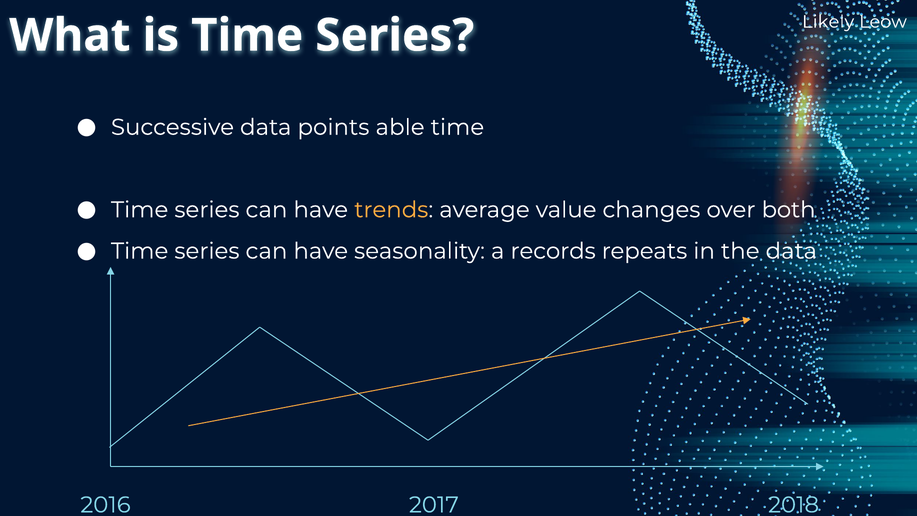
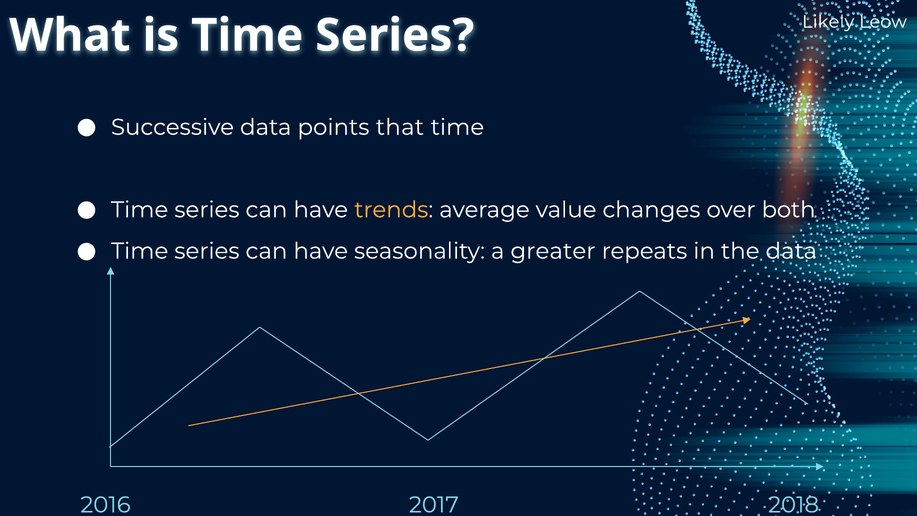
able: able -> that (400, 127)
records: records -> greater (553, 251)
